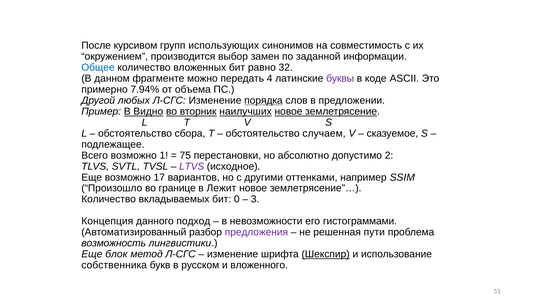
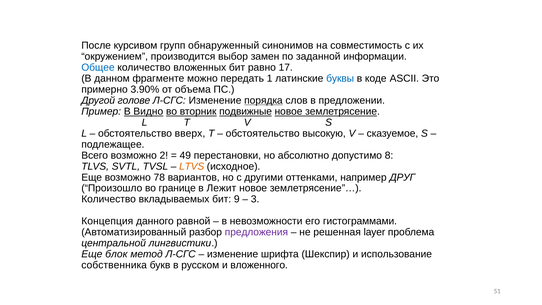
использующих: использующих -> обнаруженный (224, 46)
32: 32 -> 17 (286, 67)
4: 4 -> 1 (270, 78)
буквы colour: purple -> blue (340, 78)
7.94%: 7.94% -> 3.90% (145, 89)
любых: любых -> голове (134, 100)
наилучших: наилучших -> подвижные (246, 111)
сбора: сбора -> вверх (190, 133)
случаем: случаем -> высокую (324, 133)
1: 1 -> 2 (164, 155)
75: 75 -> 49 (185, 155)
2: 2 -> 8 (389, 155)
LTVS colour: purple -> orange (192, 166)
17: 17 -> 78 (159, 177)
SSIM: SSIM -> ДРУГ (402, 177)
0: 0 -> 9 (237, 199)
подход: подход -> равной (193, 221)
пути: пути -> layer (374, 232)
возможность: возможность -> центральной (114, 243)
Шекспир underline: present -> none (326, 254)
